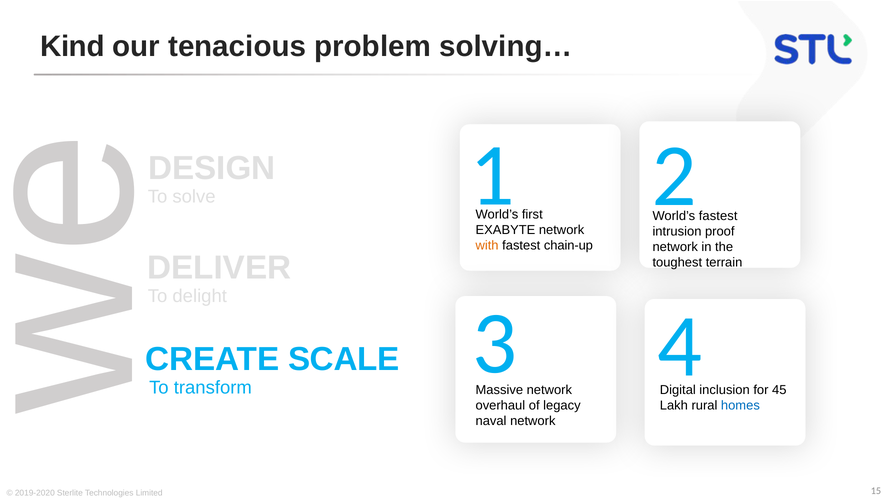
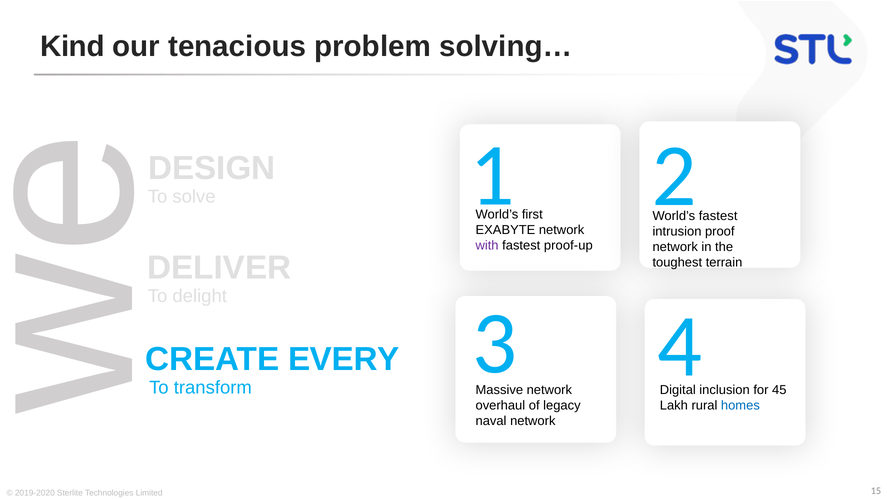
with colour: orange -> purple (487, 246)
chain-up: chain-up -> proof-up (568, 246)
SCALE: SCALE -> EVERY (344, 359)
